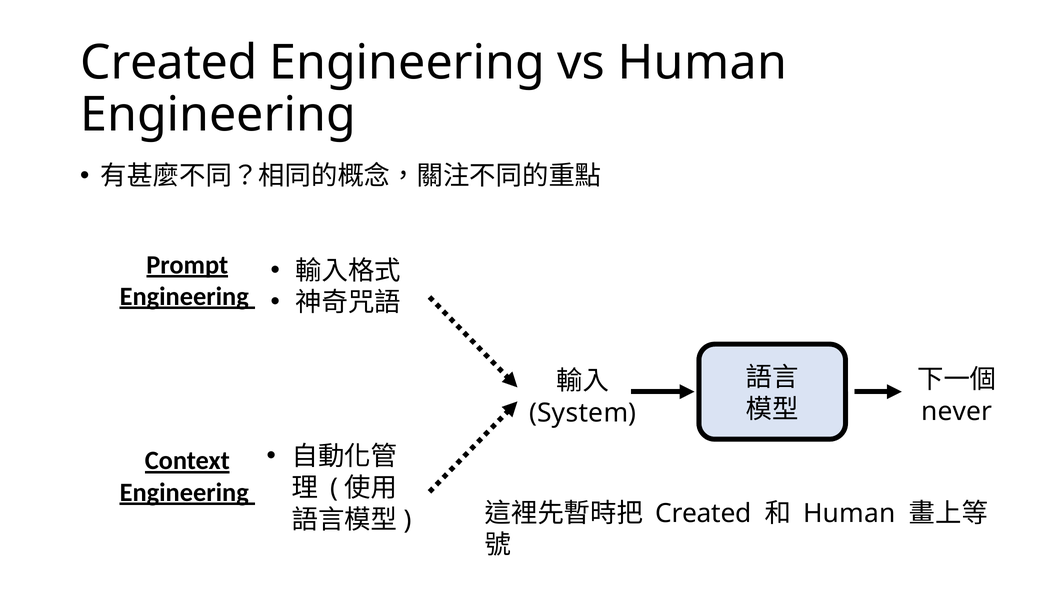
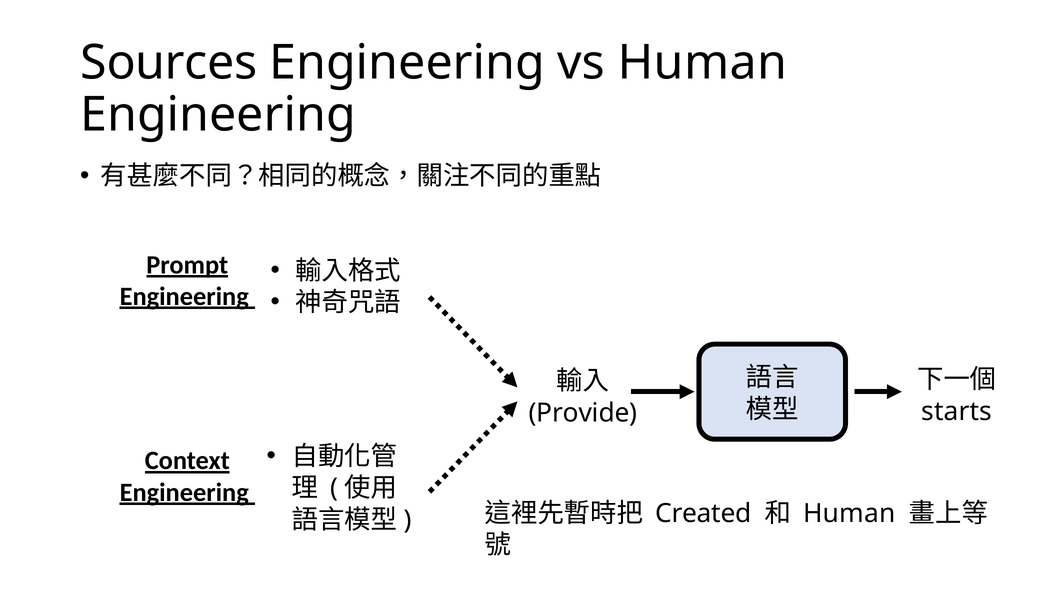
Created: Created -> Sources (169, 63)
never: never -> starts (957, 411)
System: System -> Provide (583, 413)
